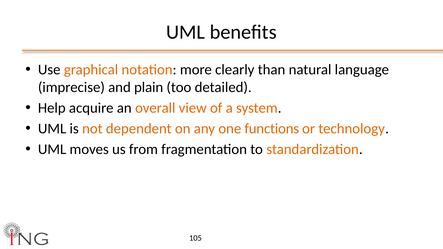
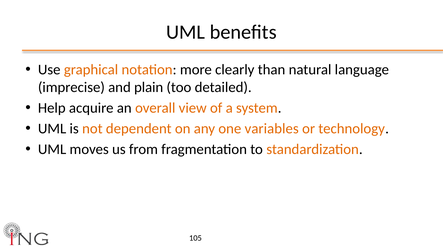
functions: functions -> variables (272, 129)
